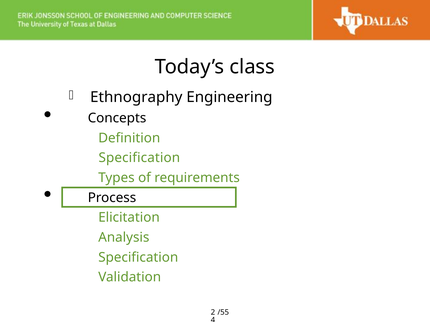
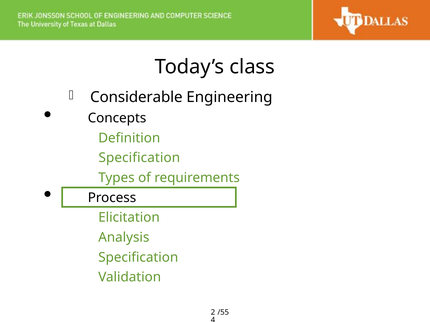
Ethnography: Ethnography -> Considerable (136, 97)
